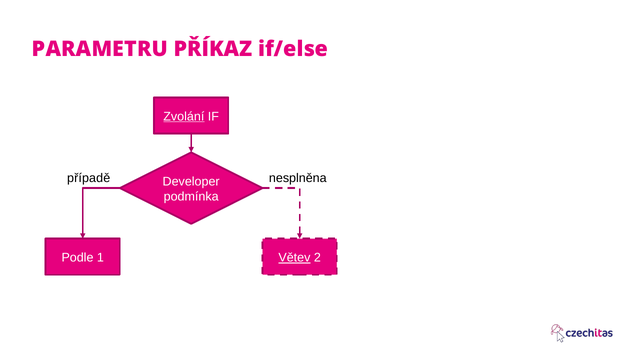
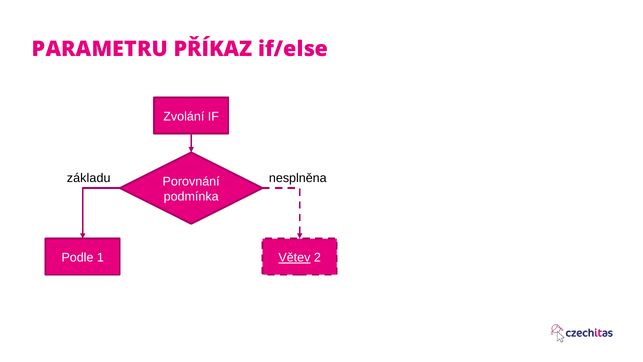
Zvolání underline: present -> none (184, 116)
případě: případě -> základu (89, 178)
Developer: Developer -> Porovnání (191, 181)
